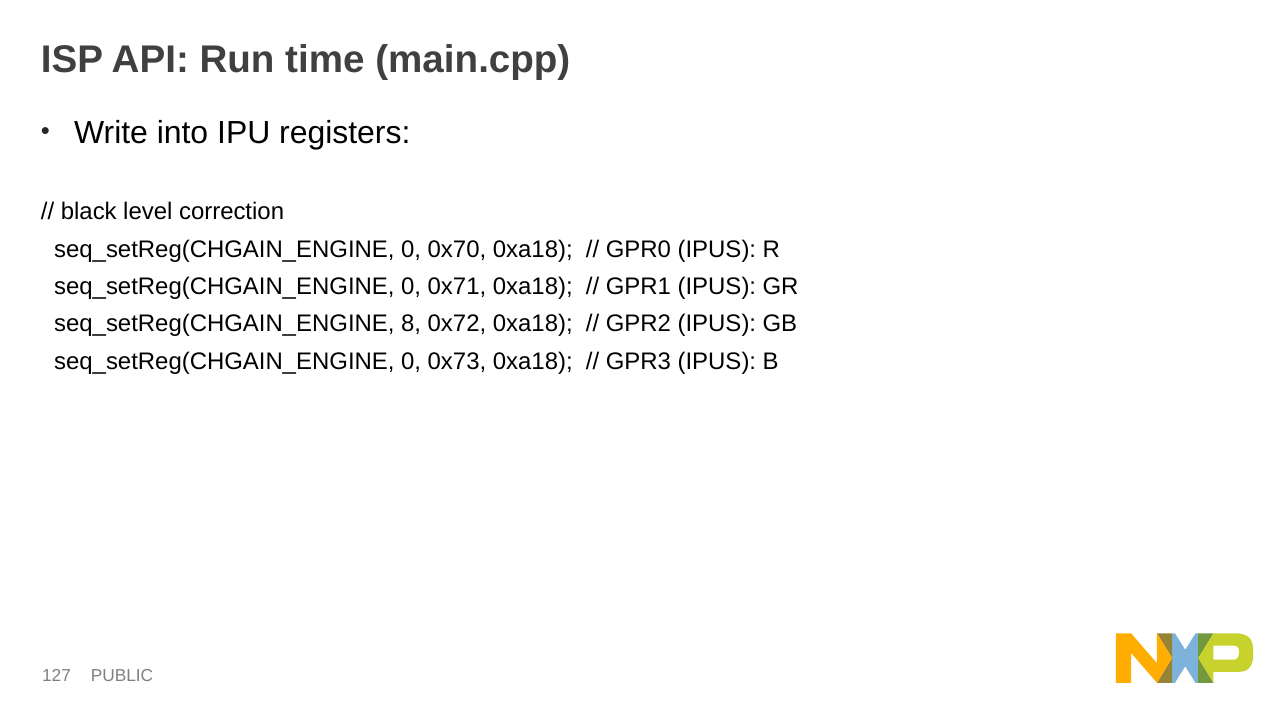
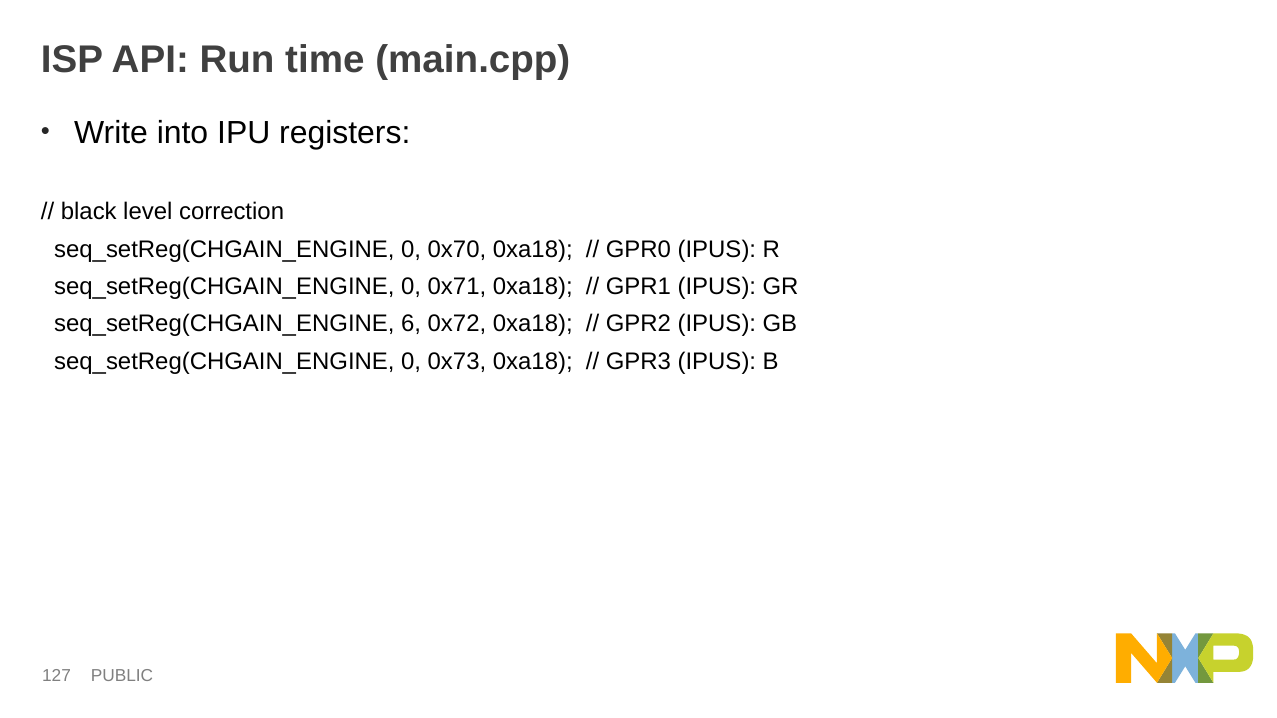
8: 8 -> 6 (411, 324)
